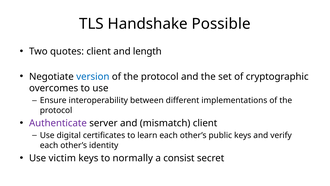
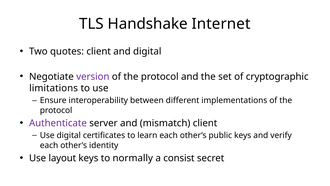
Possible: Possible -> Internet (221, 24)
and length: length -> digital (147, 51)
version colour: blue -> purple (93, 76)
overcomes: overcomes -> limitations (54, 88)
victim: victim -> layout (62, 158)
